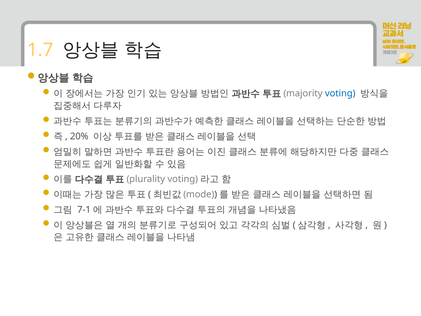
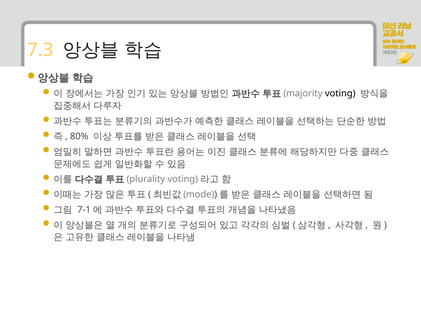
1.7: 1.7 -> 7.3 (40, 50)
voting colour: blue -> black (340, 93)
20%: 20% -> 80% (79, 136)
